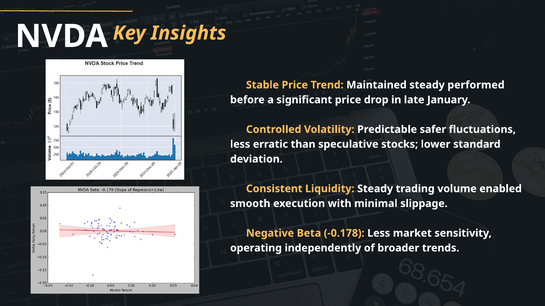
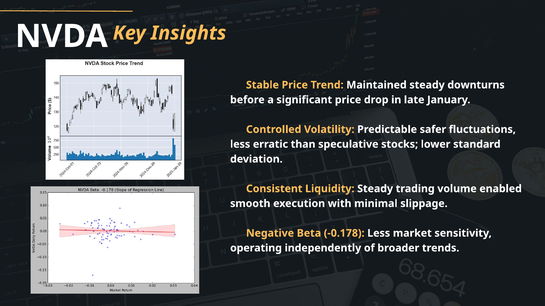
performed: performed -> downturns (476, 85)
